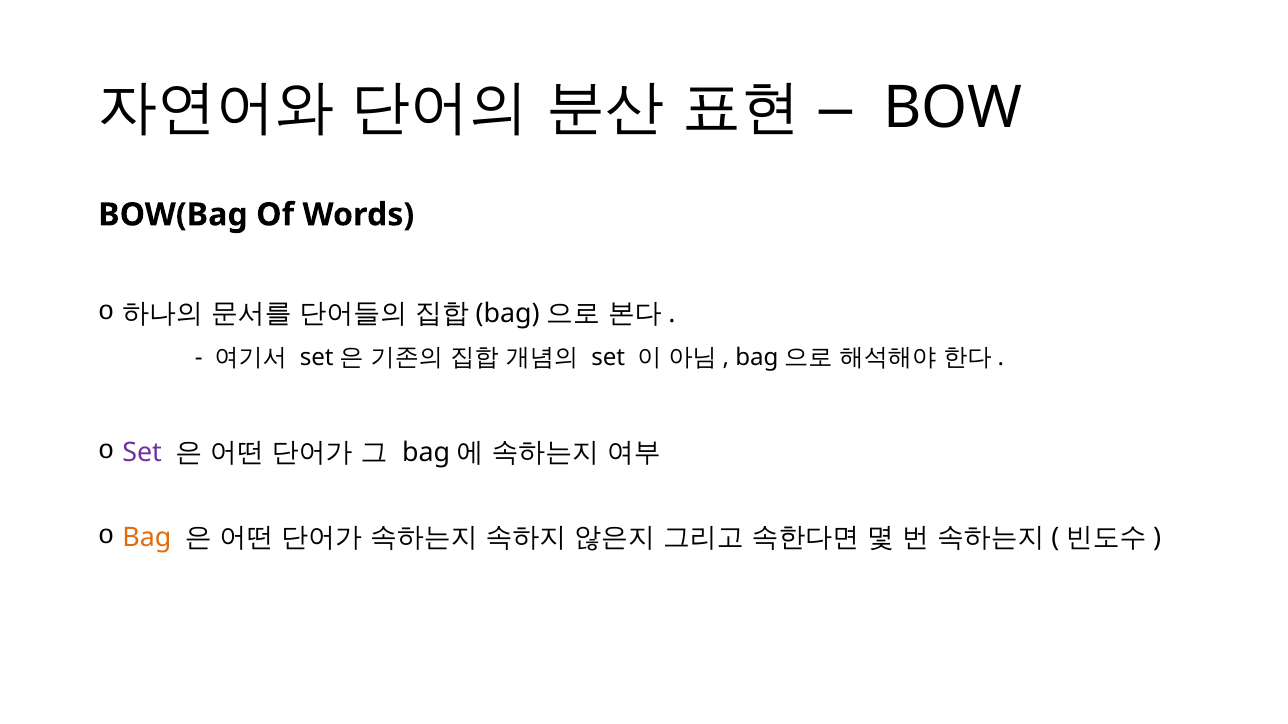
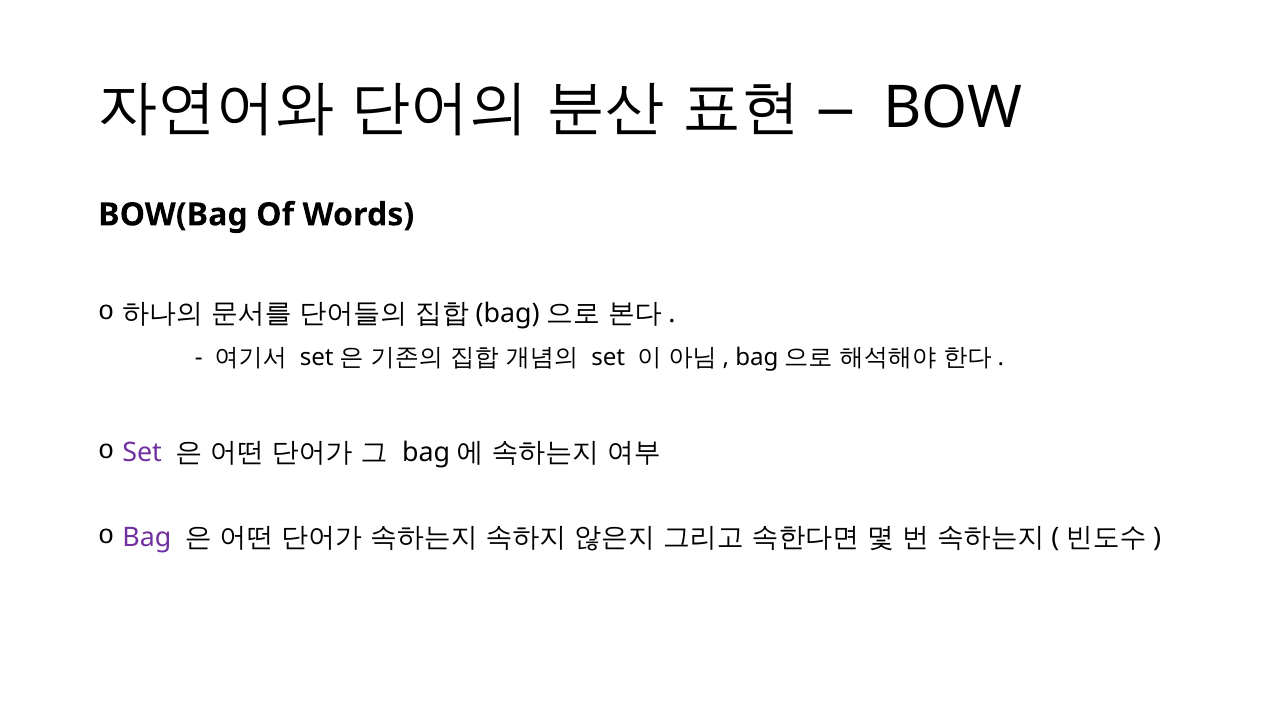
Bag colour: orange -> purple (147, 538)
